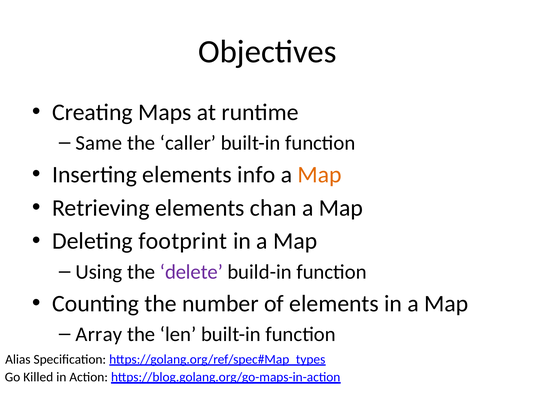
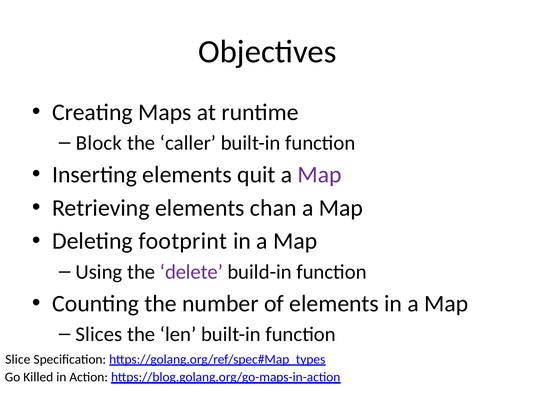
Same: Same -> Block (99, 143)
info: info -> quit (256, 175)
Map colour: orange -> purple (320, 175)
Array: Array -> Slices (99, 334)
Alias: Alias -> Slice (18, 360)
